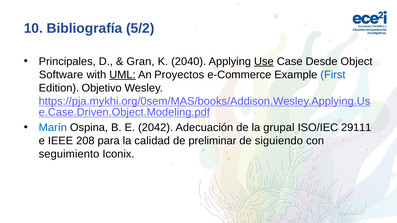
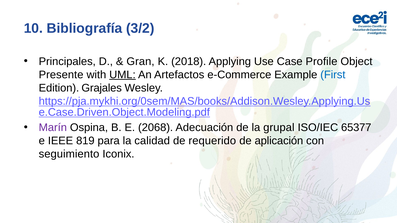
5/2: 5/2 -> 3/2 (140, 28)
2040: 2040 -> 2018 (189, 62)
Use underline: present -> none (264, 62)
Desde: Desde -> Profile (321, 62)
Software: Software -> Presente (61, 75)
Proyectos: Proyectos -> Artefactos (179, 75)
Objetivo: Objetivo -> Grajales (102, 88)
Marín colour: blue -> purple (53, 128)
2042: 2042 -> 2068 (156, 128)
29111: 29111 -> 65377 (356, 128)
208: 208 -> 819 (85, 141)
preliminar: preliminar -> requerido (212, 141)
siguiendo: siguiendo -> aplicación (279, 141)
